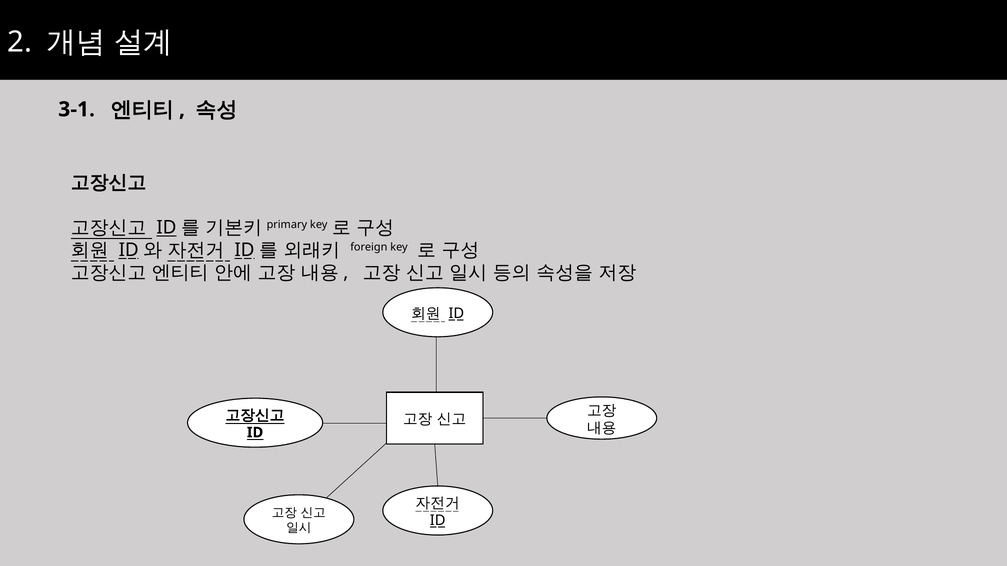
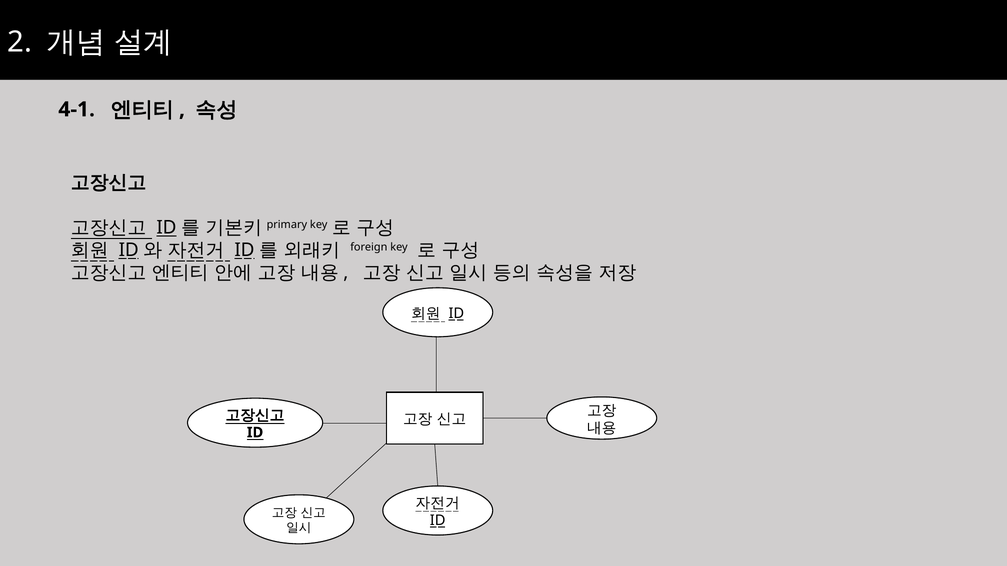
3-1: 3-1 -> 4-1 (77, 109)
